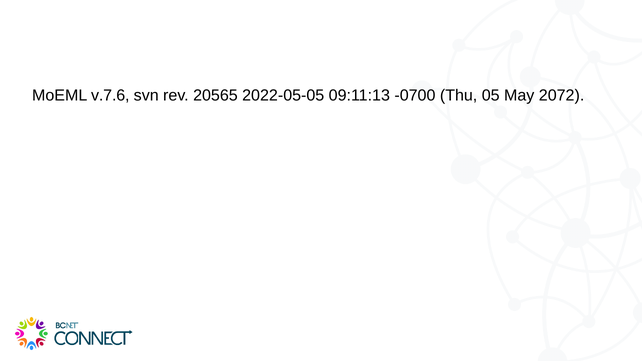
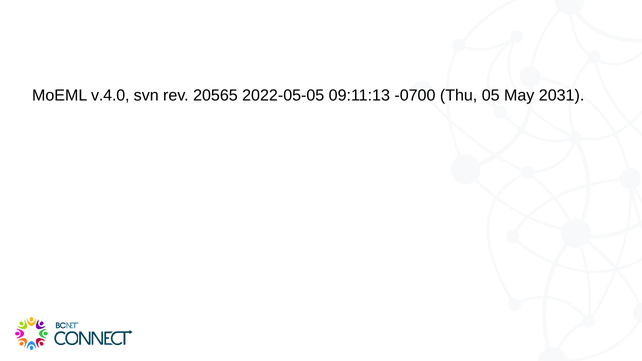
v.7.6: v.7.6 -> v.4.0 (110, 95)
2072: 2072 -> 2031 (562, 95)
